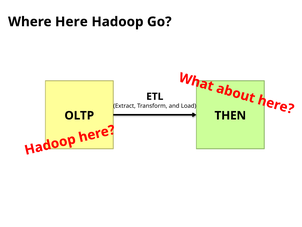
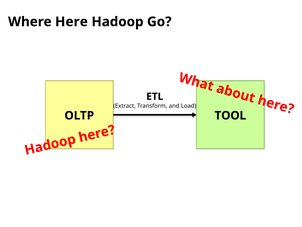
THEN: THEN -> TOOL (230, 115)
